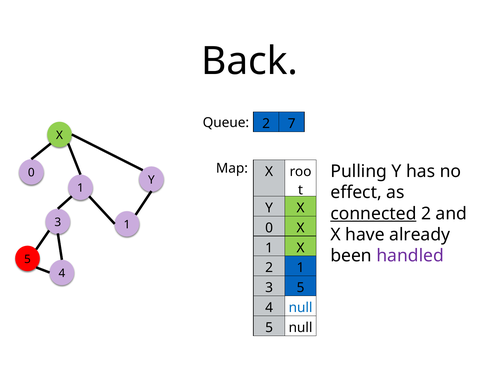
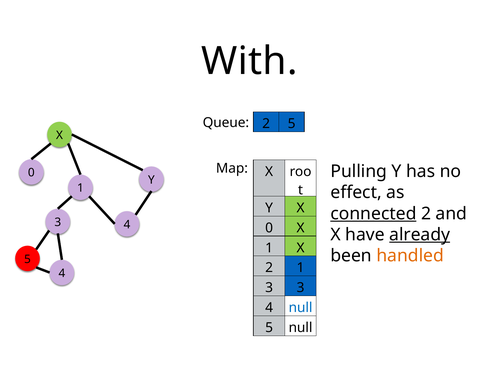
Back: Back -> With (249, 61)
2 7: 7 -> 5 (292, 123)
1: 1 -> 4 (127, 224)
already underline: none -> present (420, 234)
handled colour: purple -> orange (410, 255)
5: 5 -> 3 (301, 287)
